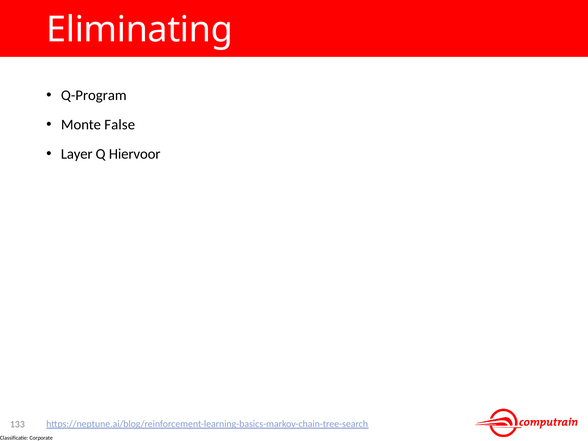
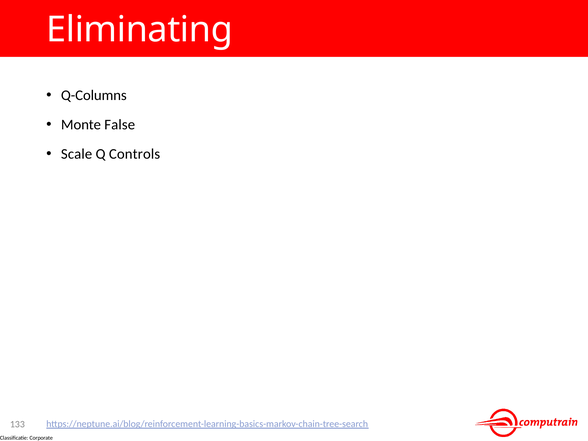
Q-Program: Q-Program -> Q-Columns (94, 95)
Layer: Layer -> Scale (77, 154)
Hiervoor: Hiervoor -> Controls (135, 154)
